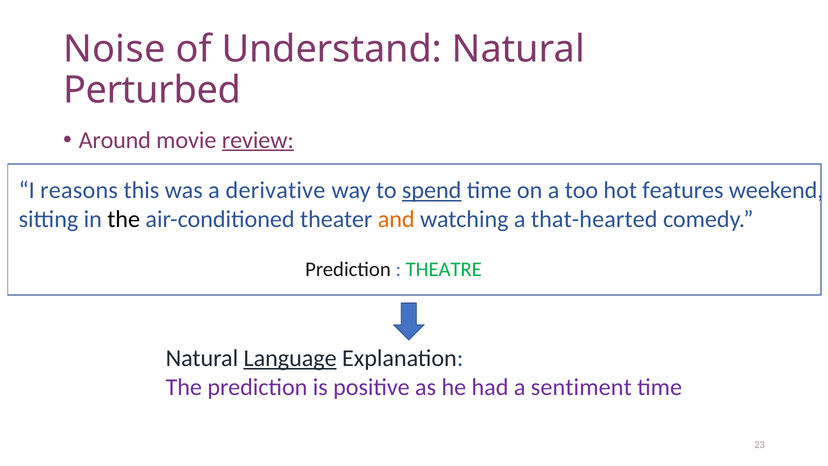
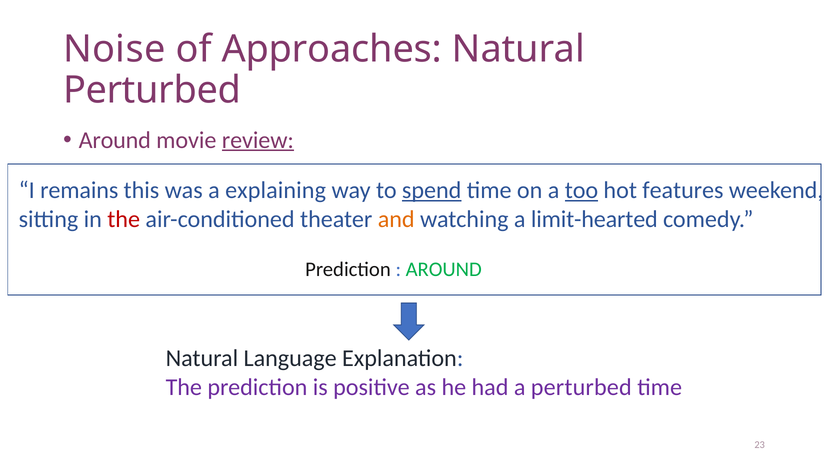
Understand: Understand -> Approaches (332, 49)
reasons: reasons -> remains (79, 190)
derivative: derivative -> explaining (276, 190)
too underline: none -> present (581, 190)
the colour: black -> red (124, 219)
that-hearted: that-hearted -> limit-hearted (594, 219)
THEATRE: THEATRE -> AROUND (444, 269)
Language underline: present -> none (290, 358)
a sentiment: sentiment -> perturbed (581, 387)
